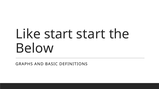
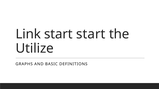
Like: Like -> Link (28, 34)
Below: Below -> Utilize (35, 49)
